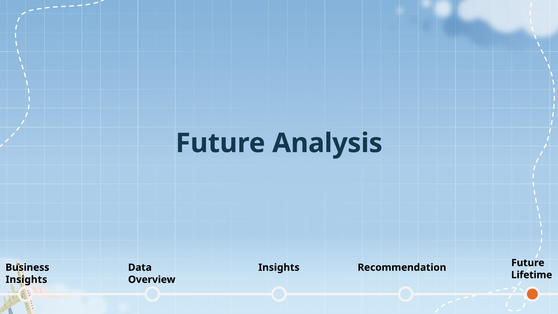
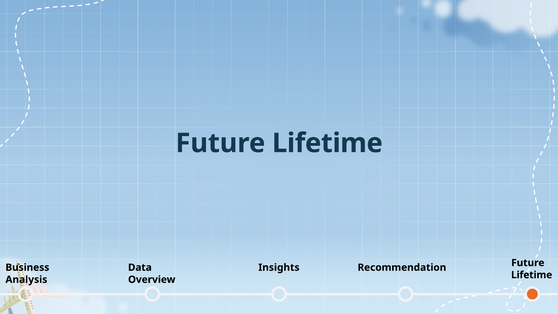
Analysis: Analysis -> Lifetime (327, 143)
Insights: Insights -> Analysis (26, 279)
